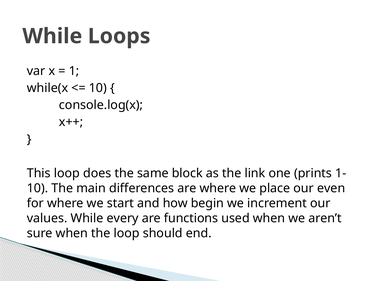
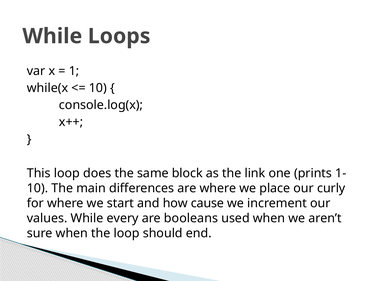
even: even -> curly (331, 188)
begin: begin -> cause (207, 203)
functions: functions -> booleans (191, 218)
